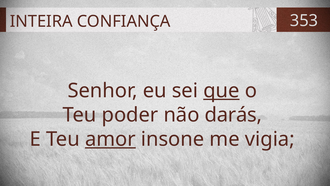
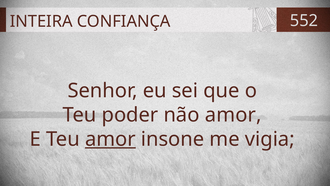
353: 353 -> 552 (304, 21)
que underline: present -> none (221, 90)
não darás: darás -> amor (233, 115)
